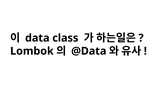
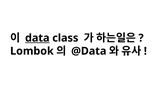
data underline: none -> present (37, 38)
